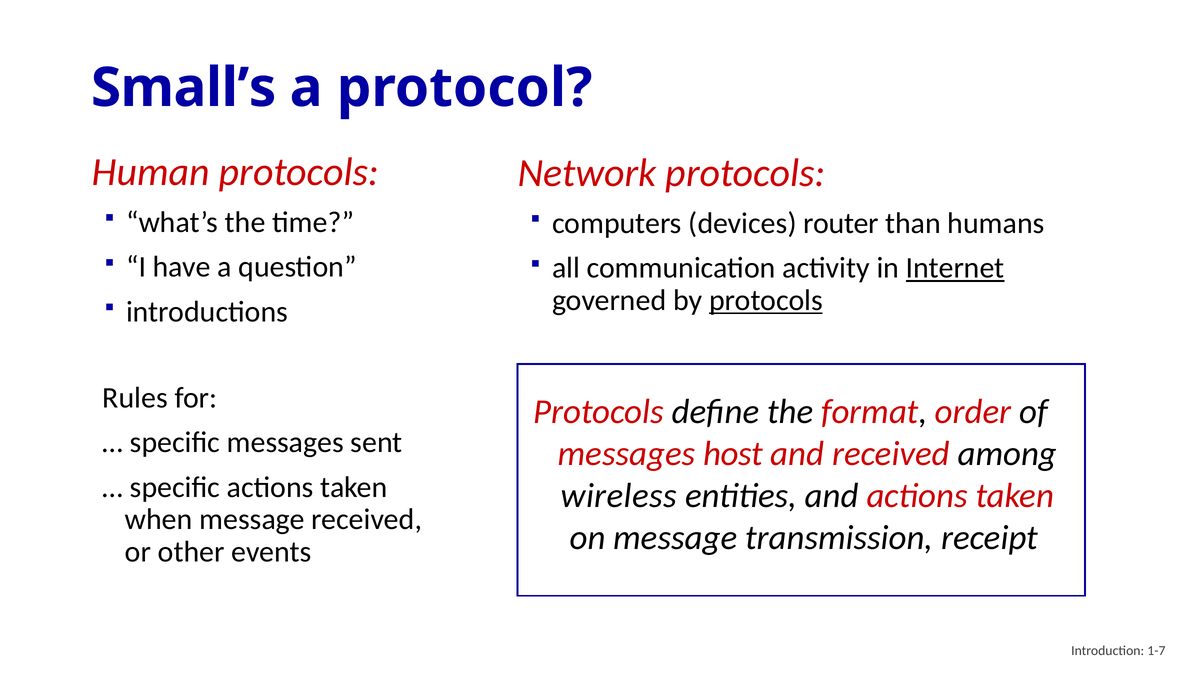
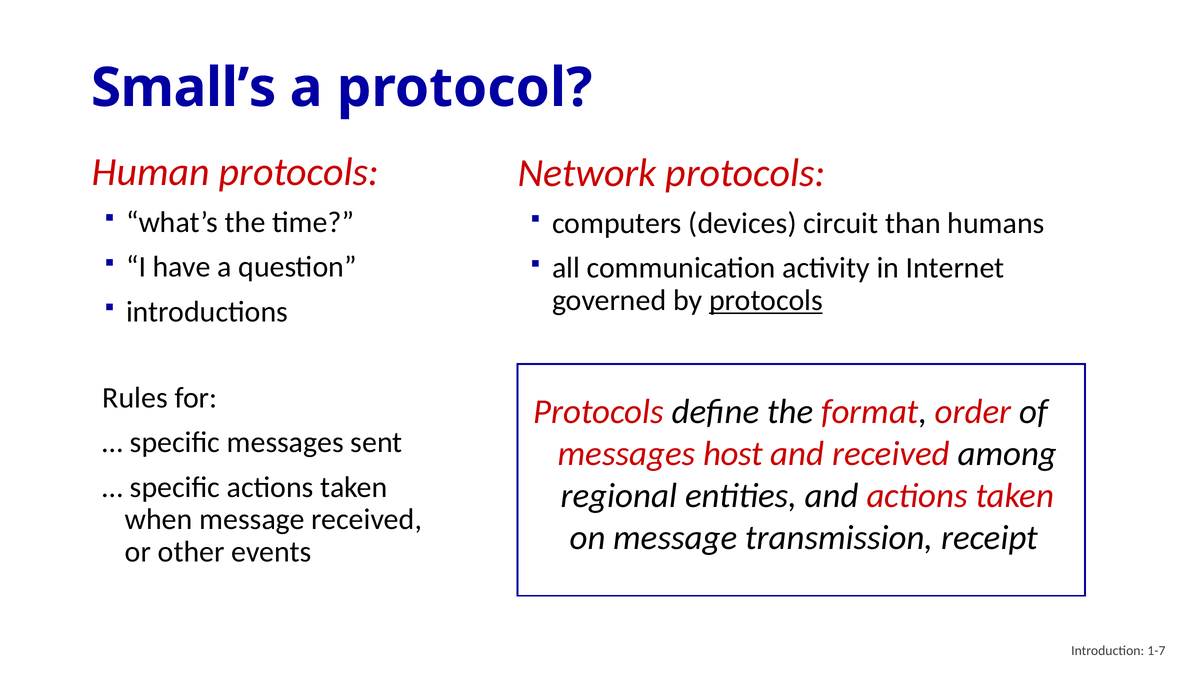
router: router -> circuit (841, 223)
Internet underline: present -> none (955, 268)
wireless: wireless -> regional (619, 496)
